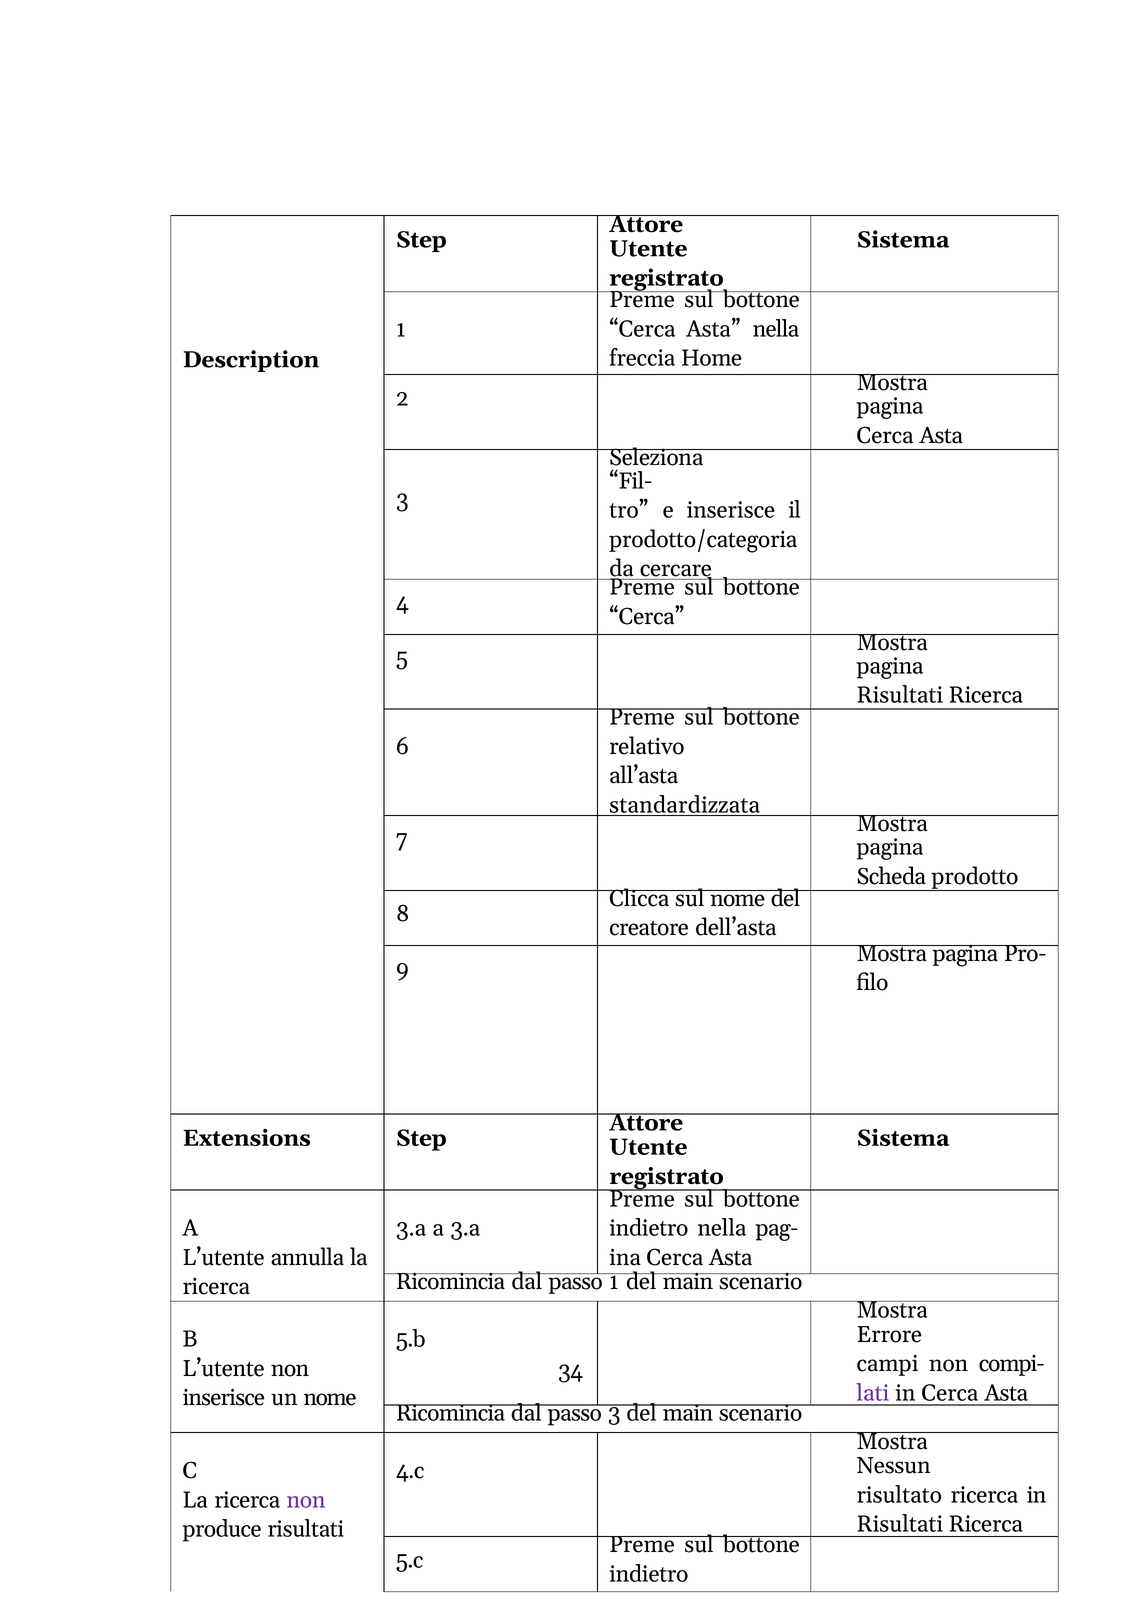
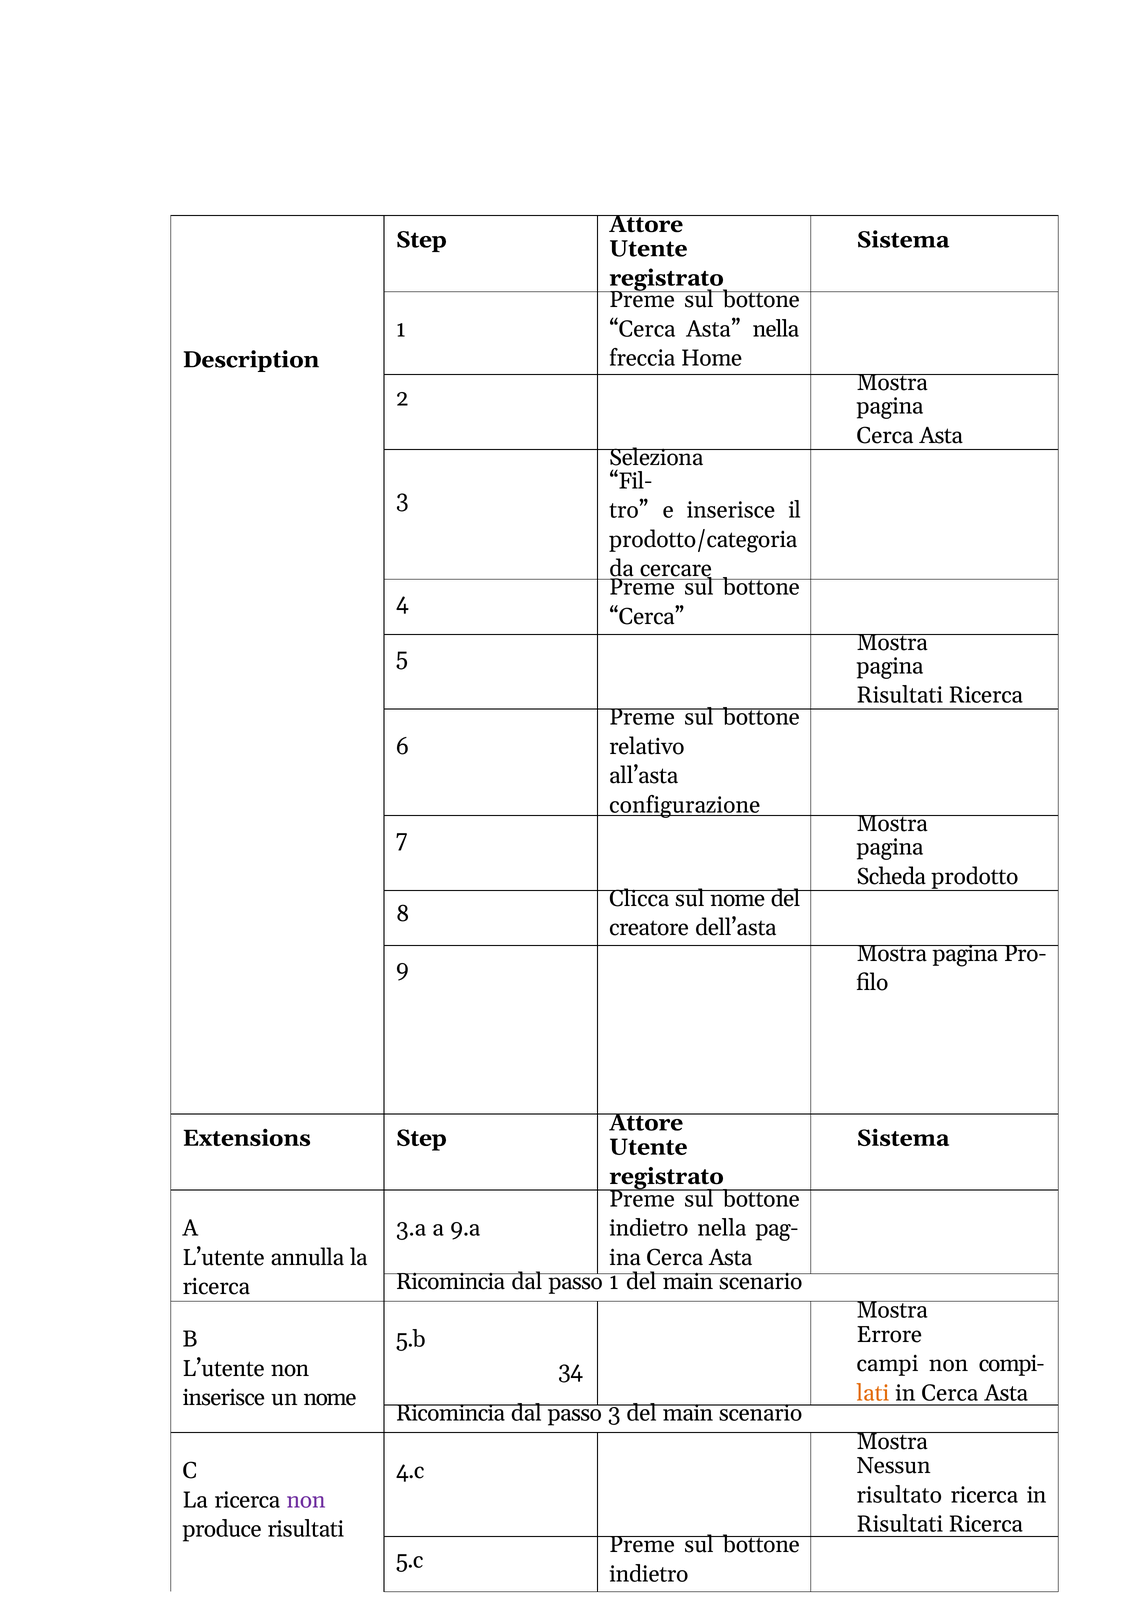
standardizzata: standardizzata -> configurazione (685, 805)
a 3.a: 3.a -> 9.a (465, 1228)
lati colour: purple -> orange (873, 1392)
